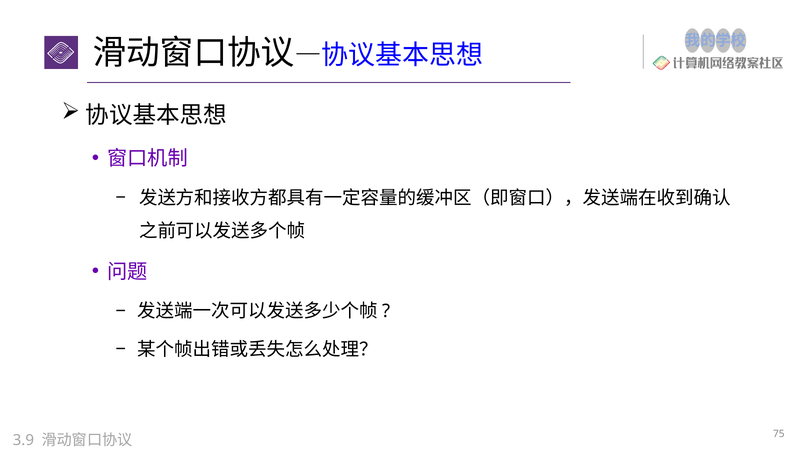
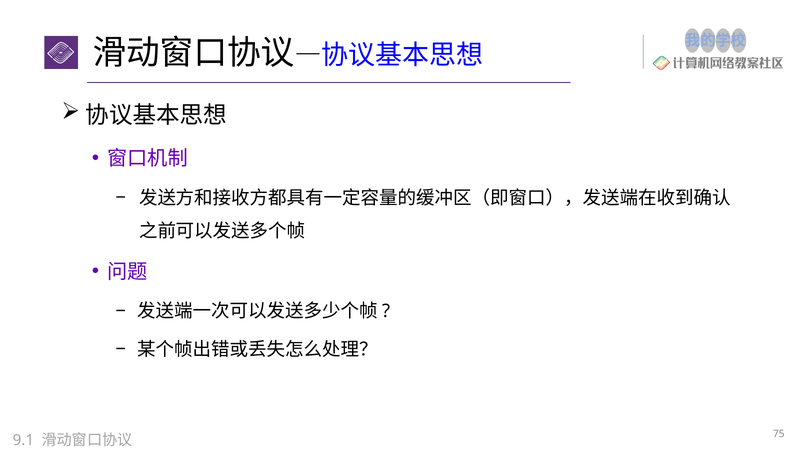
3.9: 3.9 -> 9.1 (23, 440)
